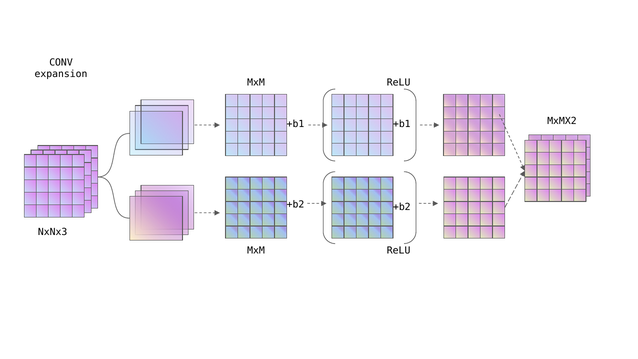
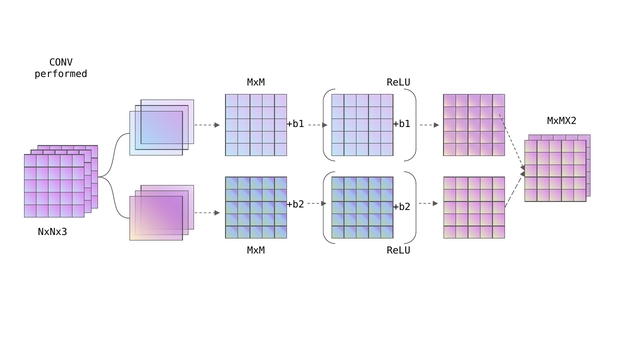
expansion: expansion -> performed (61, 74)
